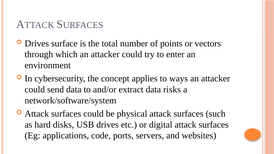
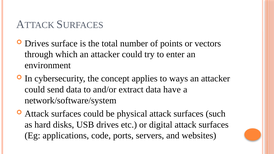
risks: risks -> have (172, 90)
